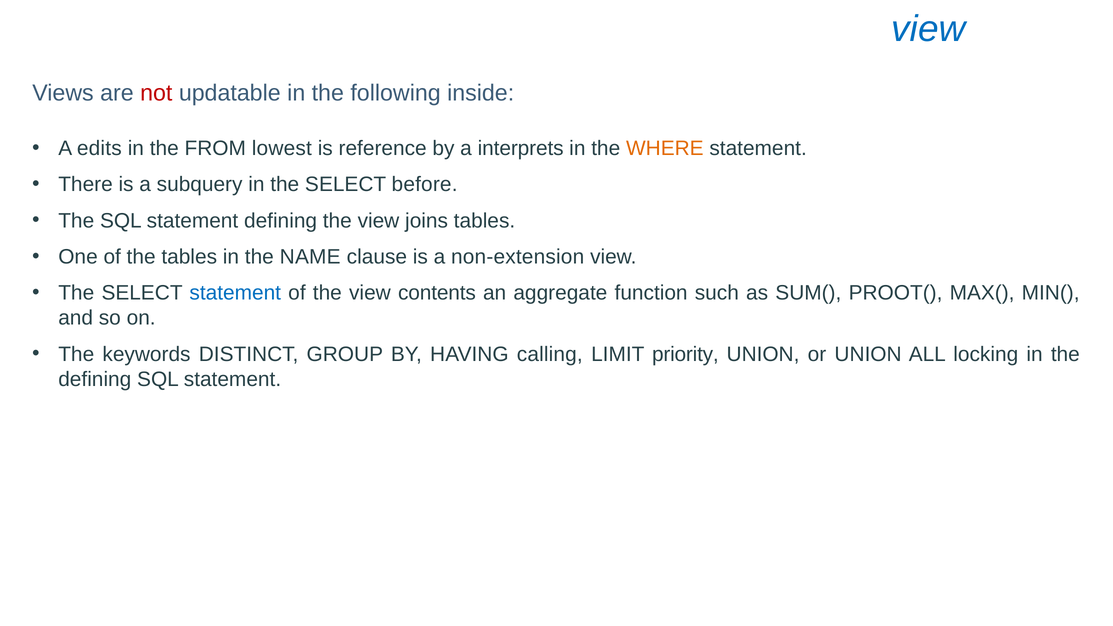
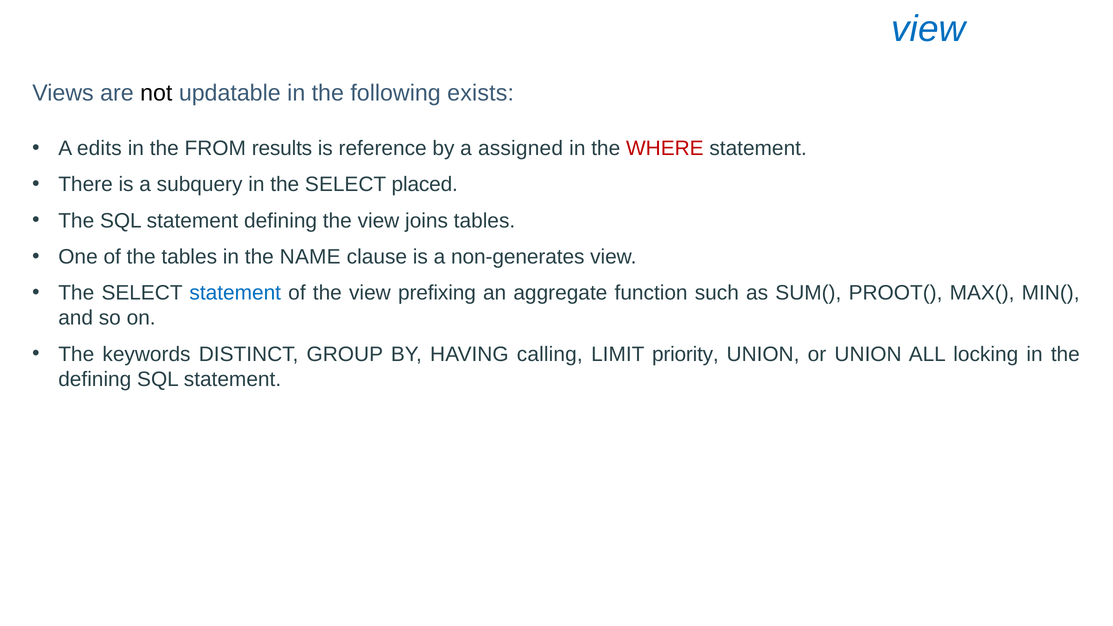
not colour: red -> black (156, 93)
inside: inside -> exists (481, 93)
lowest: lowest -> results (282, 148)
interprets: interprets -> assigned (521, 148)
WHERE colour: orange -> red (665, 148)
before: before -> placed (425, 185)
non-extension: non-extension -> non-generates (518, 257)
contents: contents -> prefixing (437, 293)
